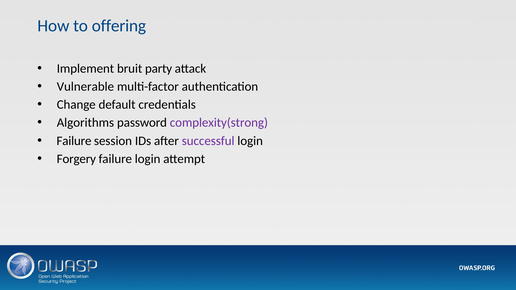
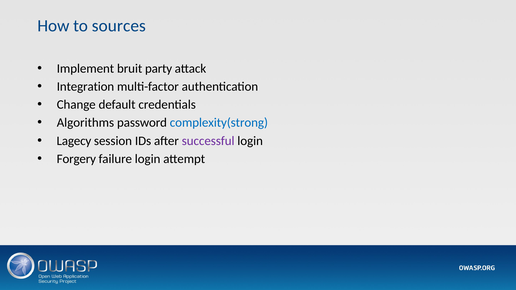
offering: offering -> sources (119, 26)
Vulnerable: Vulnerable -> Integration (85, 87)
complexity(strong colour: purple -> blue (219, 123)
Failure: Failure -> Lagecy (74, 141)
